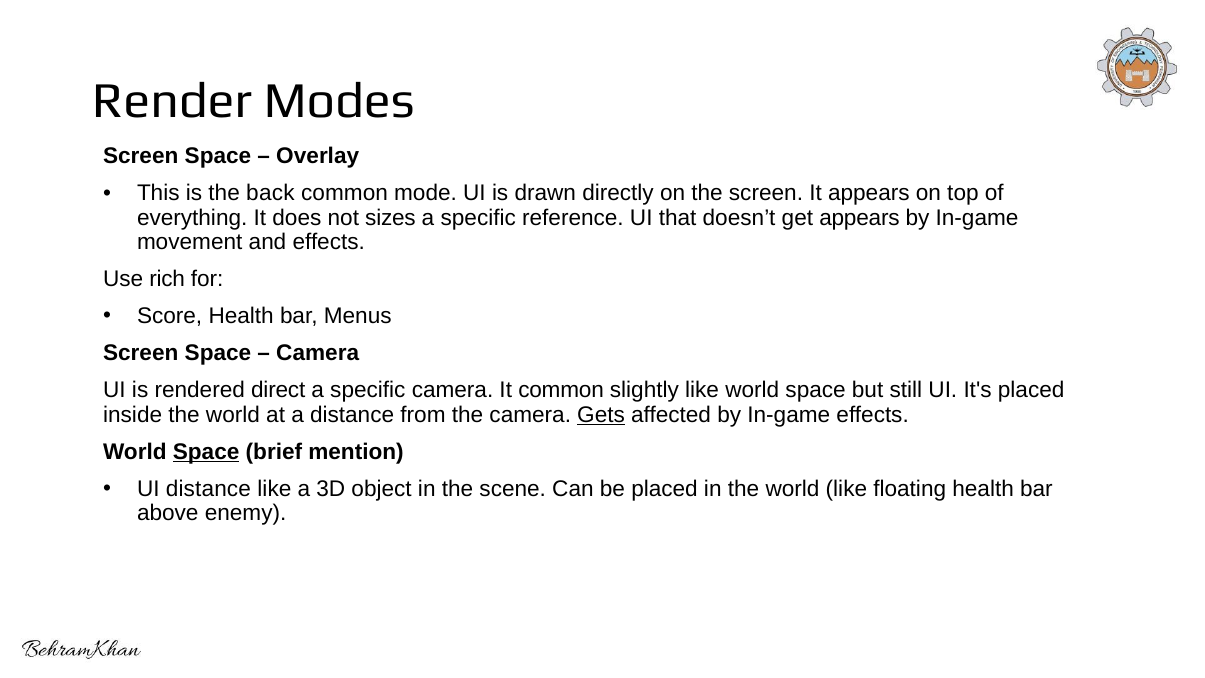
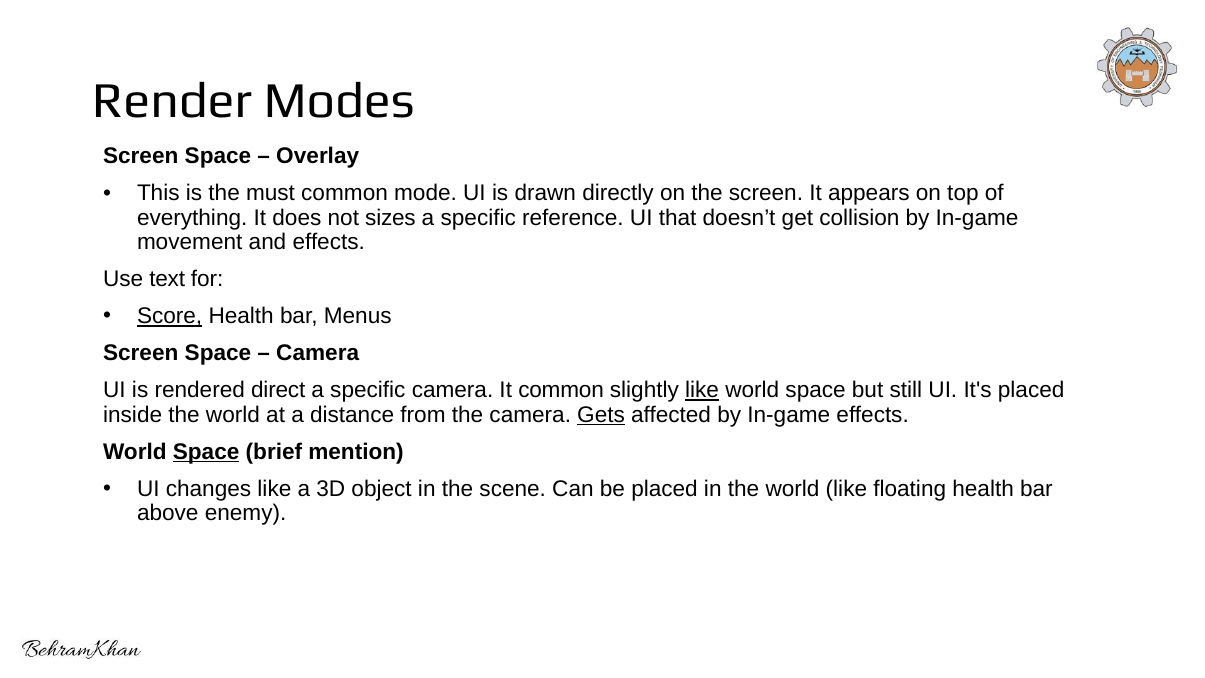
back: back -> must (271, 193)
get appears: appears -> collision (859, 218)
rich: rich -> text (167, 279)
Score underline: none -> present (170, 316)
like underline: none -> present (702, 390)
UI distance: distance -> changes (208, 488)
